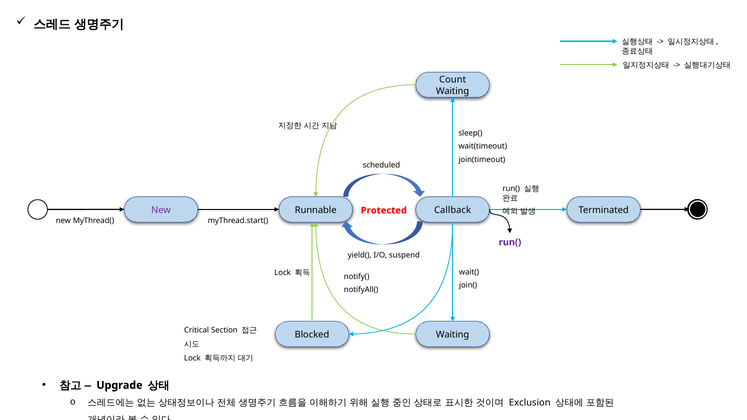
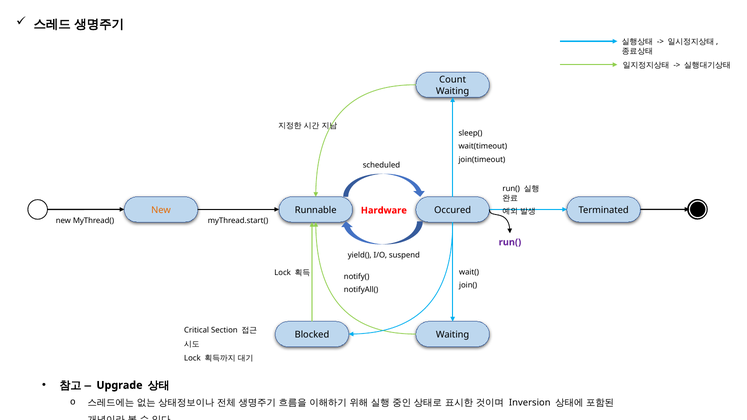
New colour: purple -> orange (161, 210)
Callback: Callback -> Occured (453, 210)
Protected: Protected -> Hardware (384, 210)
Exclusion: Exclusion -> Inversion (530, 403)
